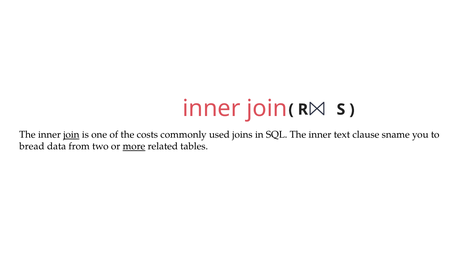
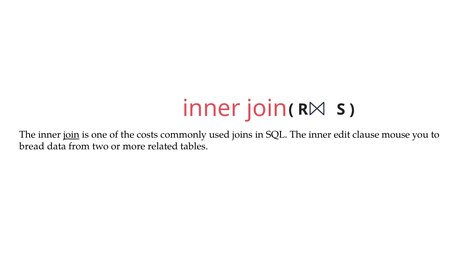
text: text -> edit (342, 135)
sname: sname -> mouse (396, 135)
more underline: present -> none (134, 147)
